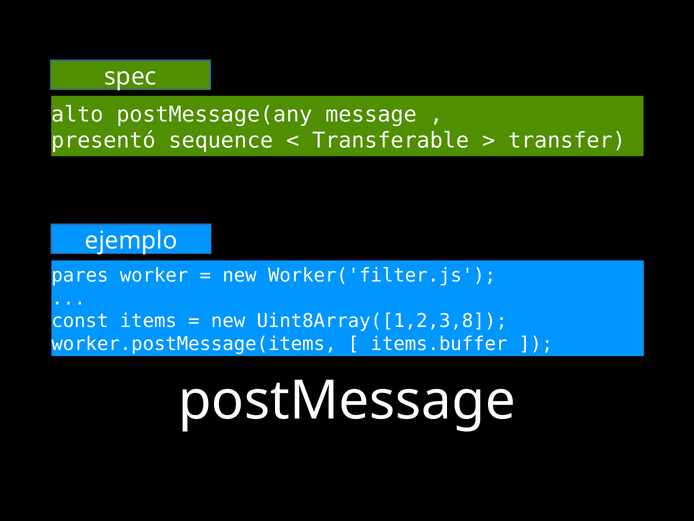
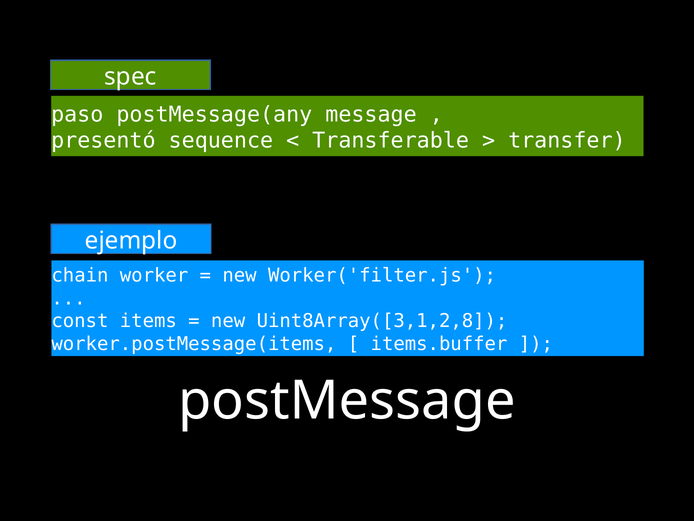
alto: alto -> paso (77, 114)
pares: pares -> chain (80, 275)
Uint8Array([1,2,3,8: Uint8Array([1,2,3,8 -> Uint8Array([3,1,2,8 (382, 321)
